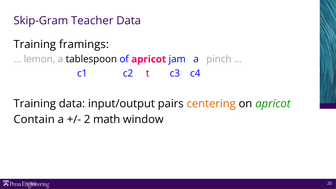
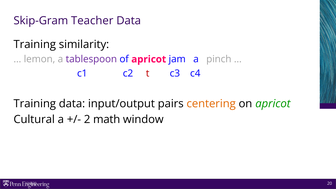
framings: framings -> similarity (84, 44)
tablespoon colour: black -> purple (91, 59)
Contain: Contain -> Cultural (34, 119)
